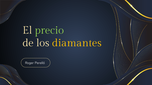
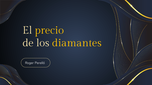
precio colour: light green -> yellow (49, 30)
